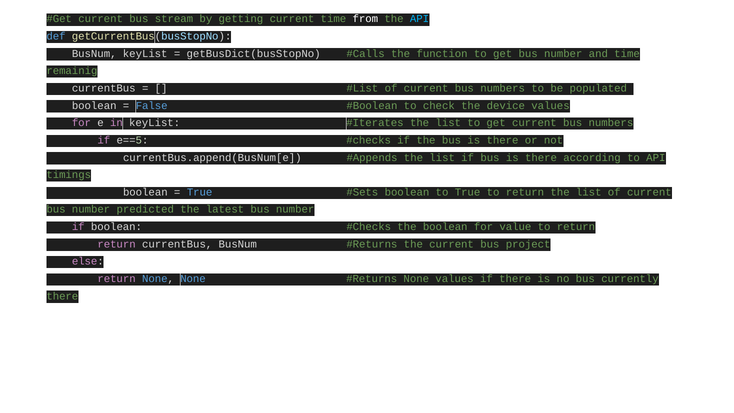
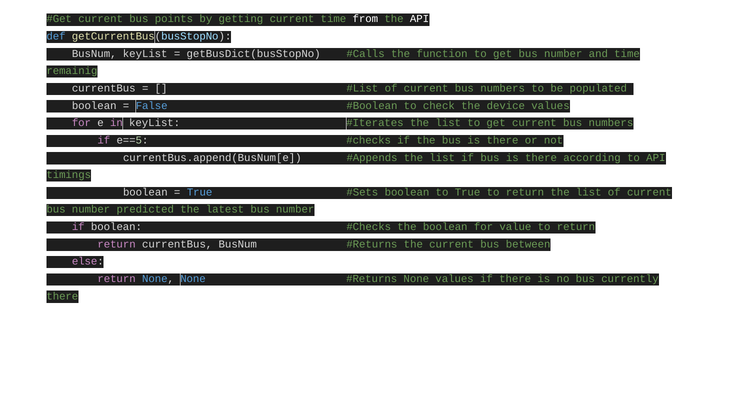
stream: stream -> points (174, 19)
API colour: light blue -> white (420, 19)
project: project -> between (528, 244)
